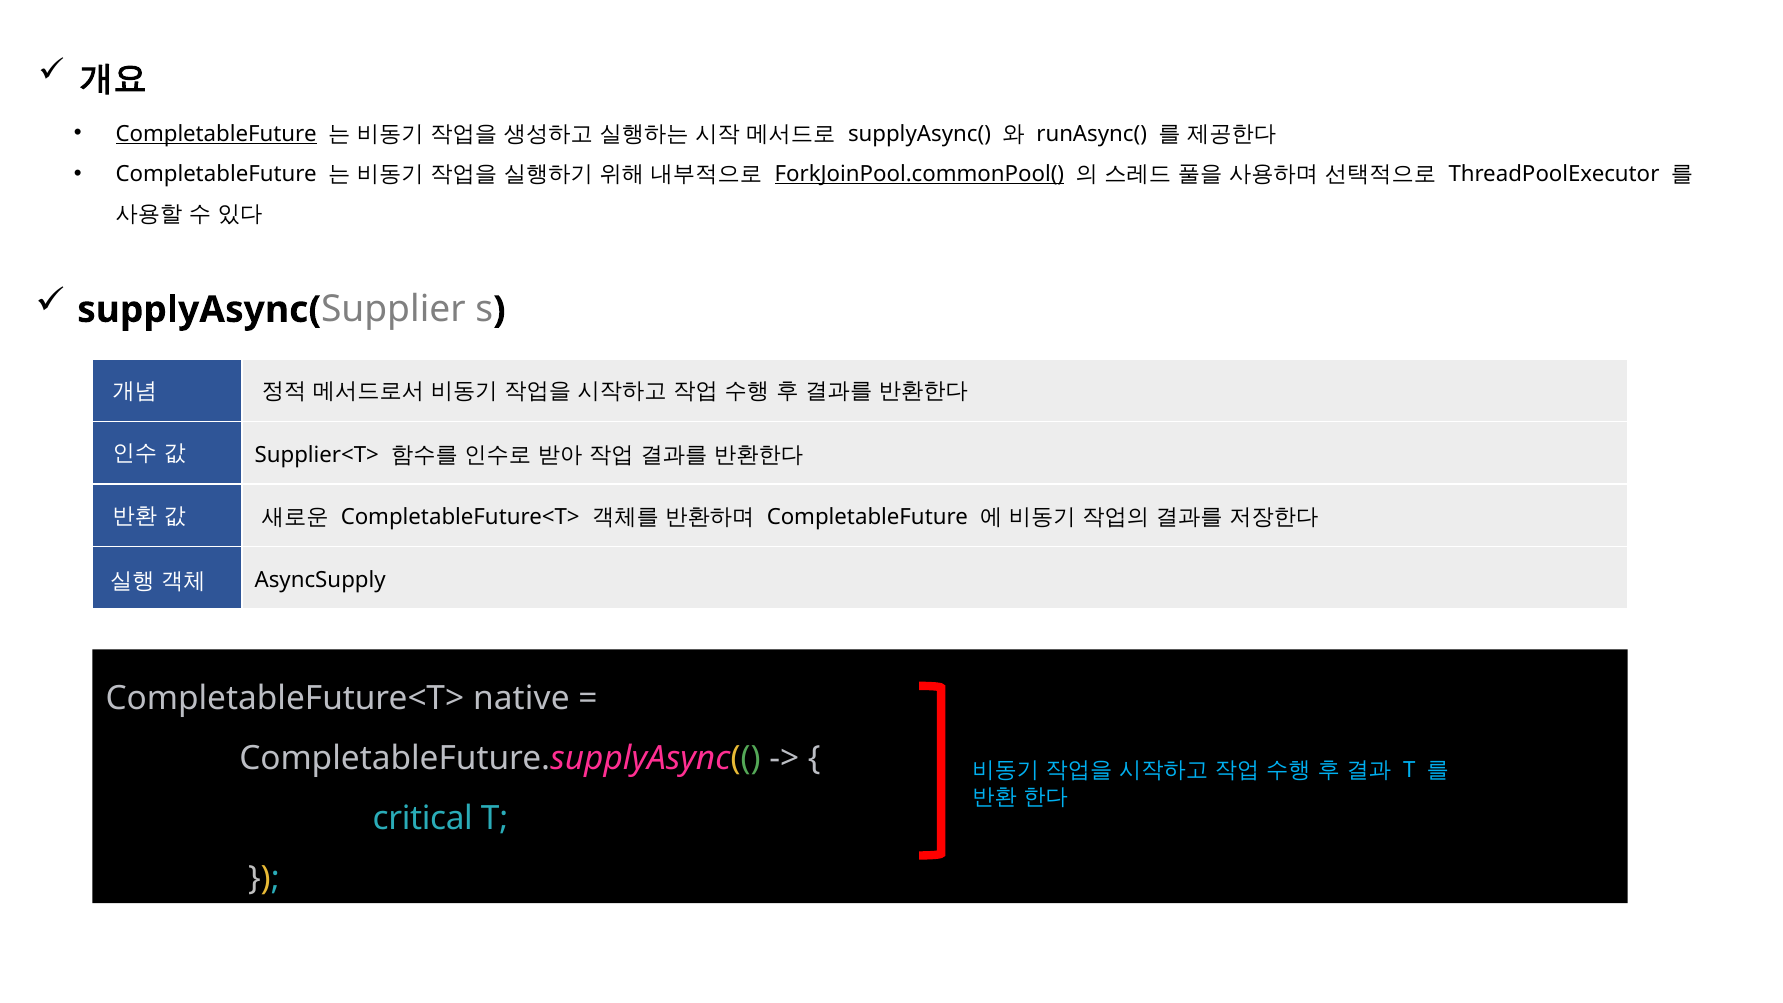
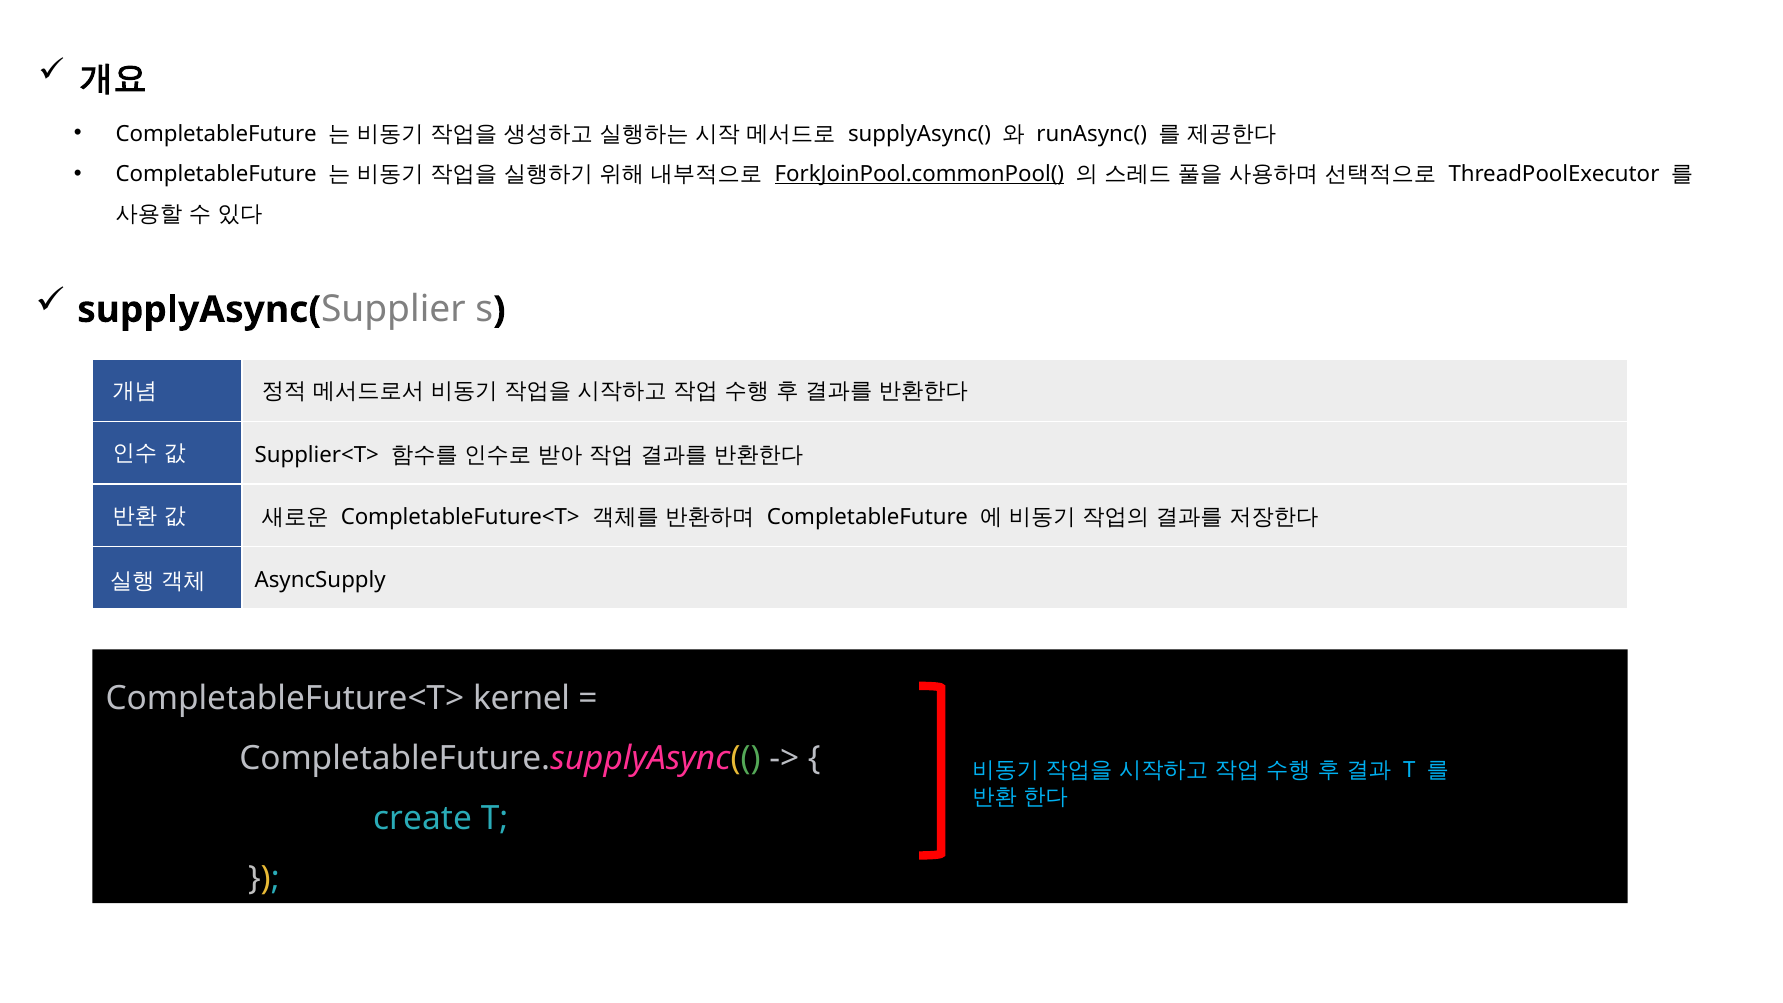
CompletableFuture underline: present -> none (216, 134)
native: native -> kernel (522, 698)
critical: critical -> create (423, 819)
